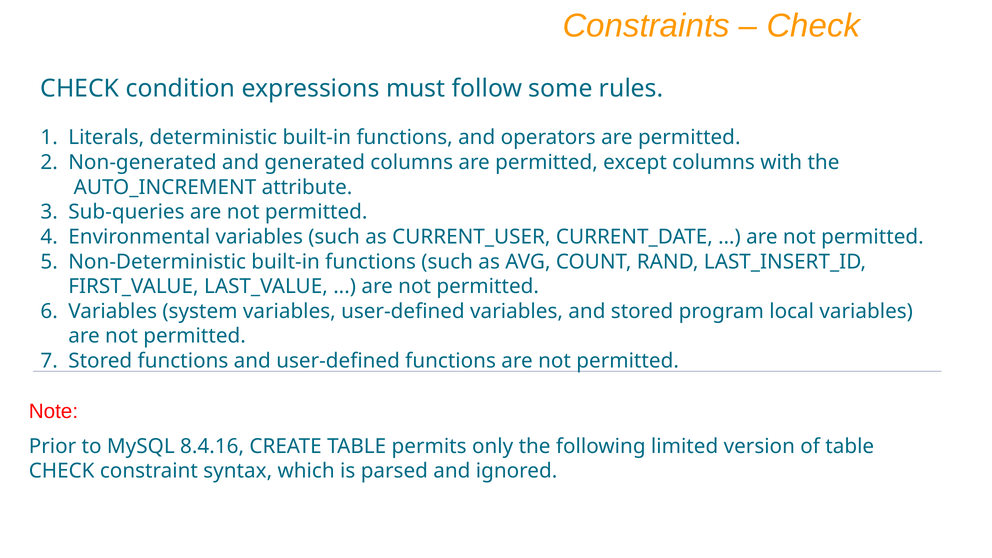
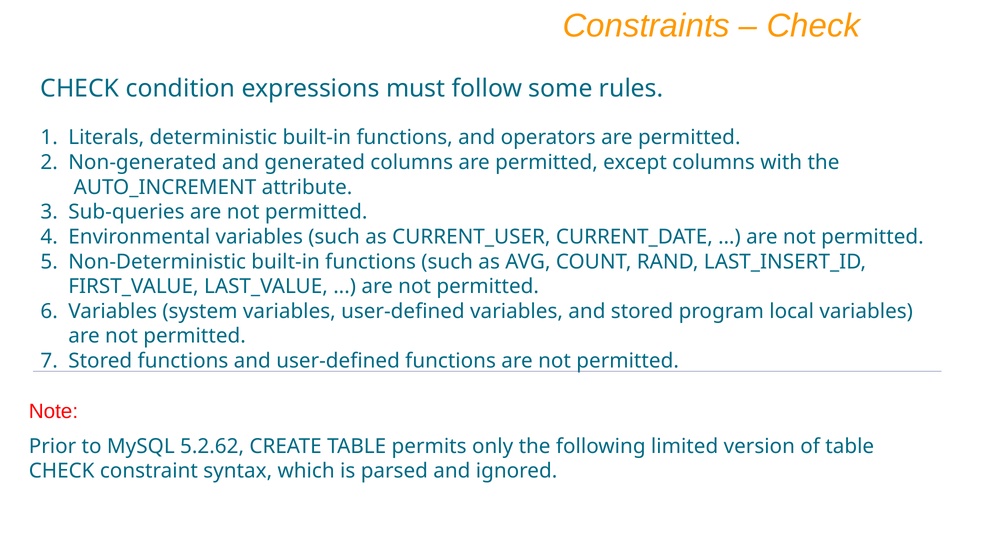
8.4.16: 8.4.16 -> 5.2.62 (212, 446)
